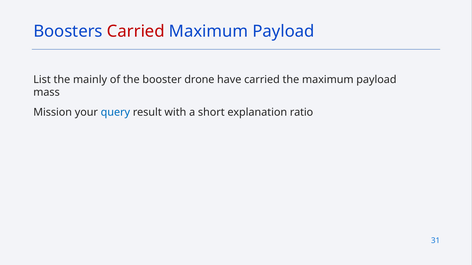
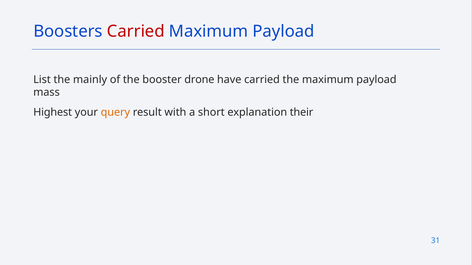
Mission: Mission -> Highest (53, 112)
query colour: blue -> orange (115, 112)
ratio: ratio -> their (302, 112)
